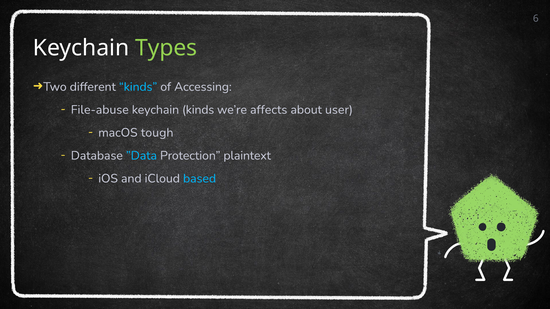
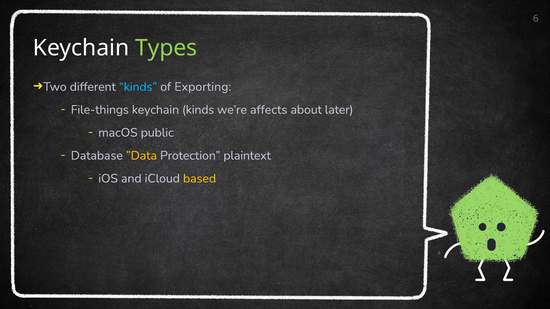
Accessing: Accessing -> Exporting (203, 87)
File-abuse: File-abuse -> File-things (100, 110)
user: user -> later (339, 110)
tough: tough -> public (157, 133)
”Data colour: light blue -> yellow (141, 156)
based colour: light blue -> yellow (200, 179)
